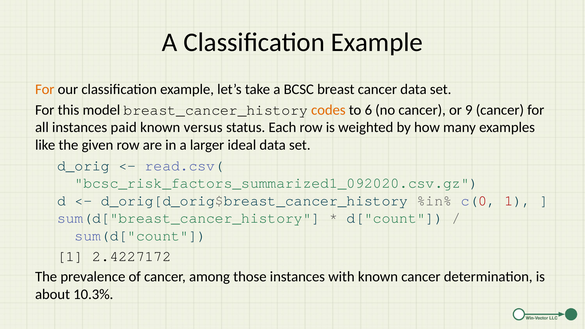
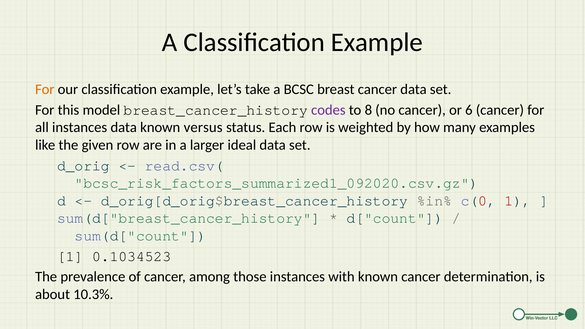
codes colour: orange -> purple (328, 110)
6: 6 -> 8 (368, 110)
9: 9 -> 6 (469, 110)
instances paid: paid -> data (124, 128)
2.4227172: 2.4227172 -> 0.1034523 (132, 256)
